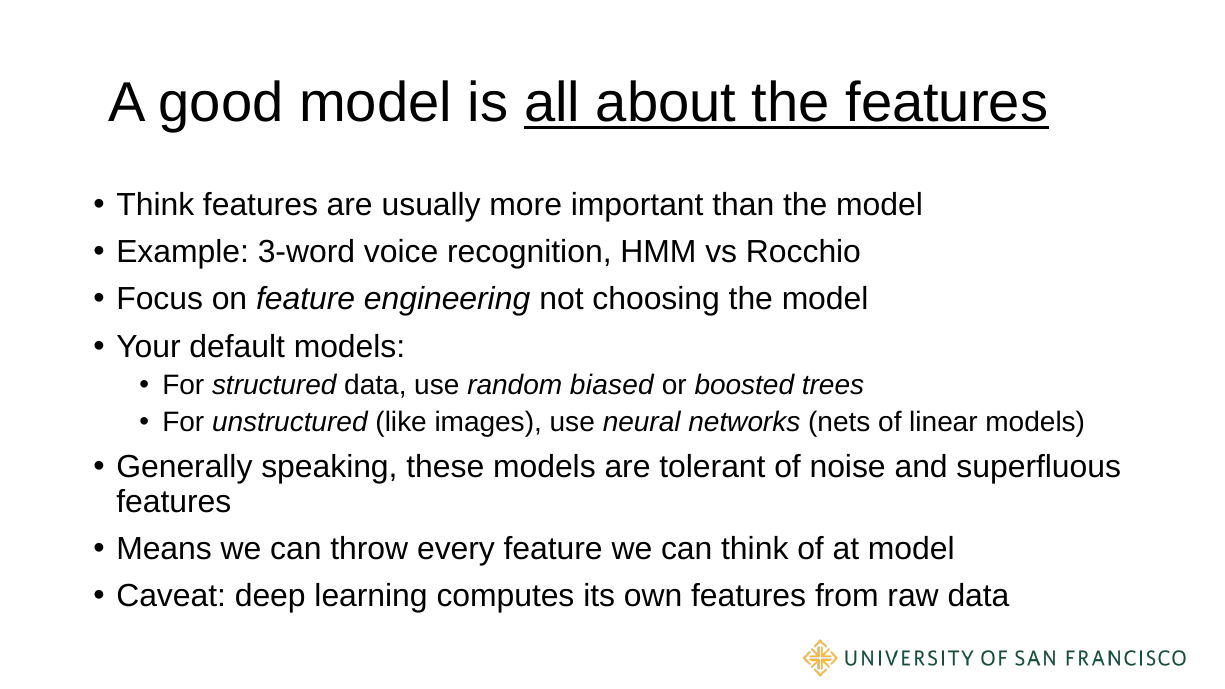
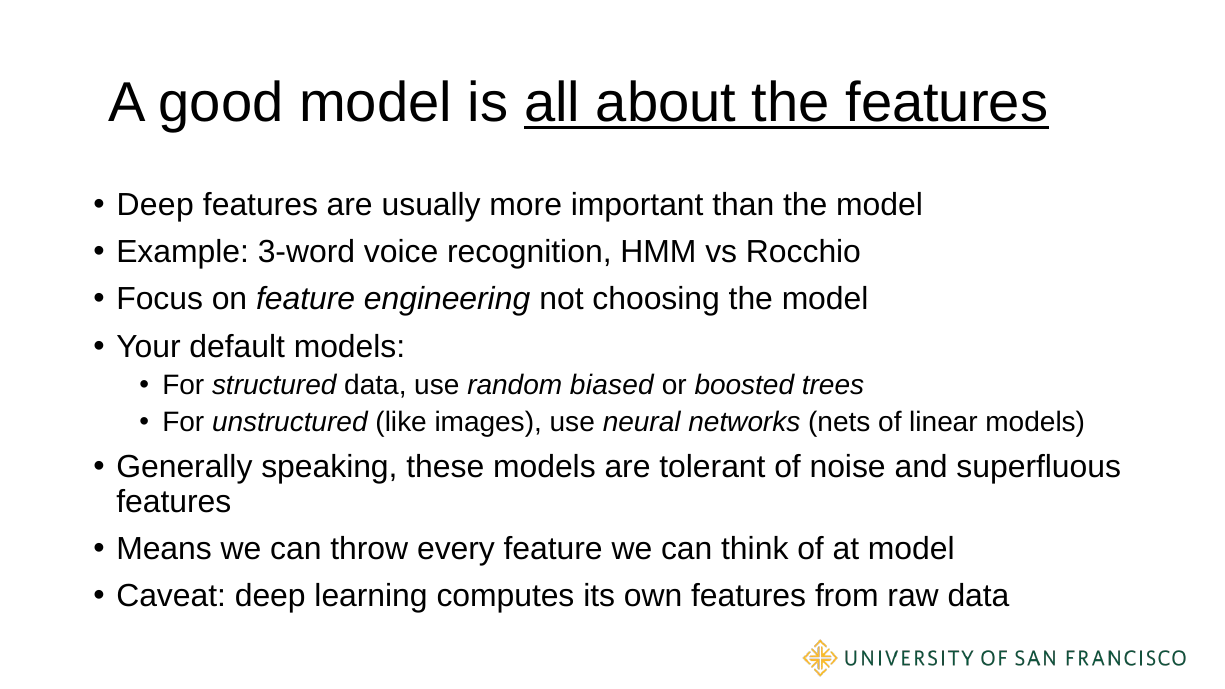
Think: Think -> Deep (155, 205)
